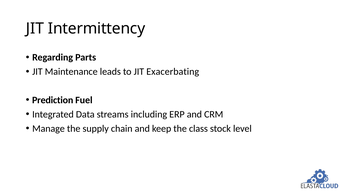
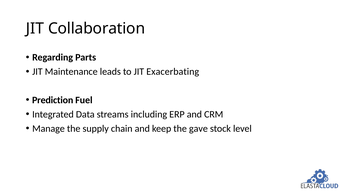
Intermittency: Intermittency -> Collaboration (97, 28)
class: class -> gave (198, 128)
